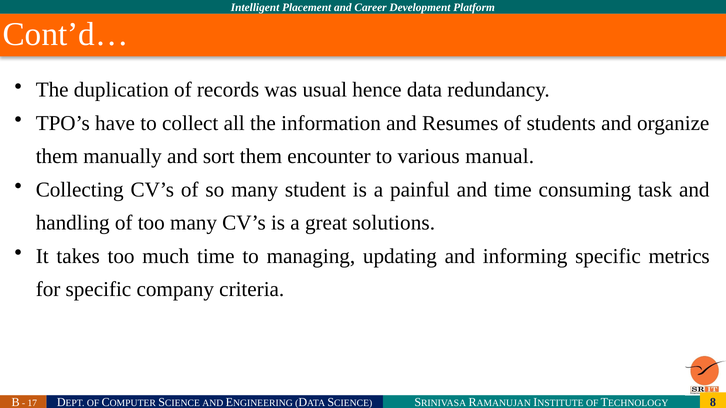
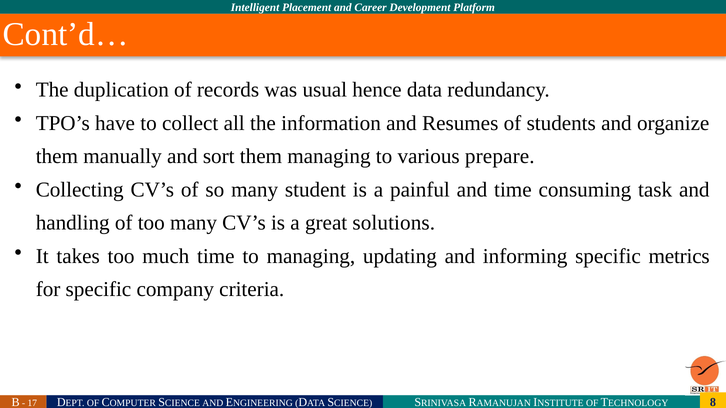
them encounter: encounter -> managing (329, 157)
manual: manual -> prepare (500, 157)
